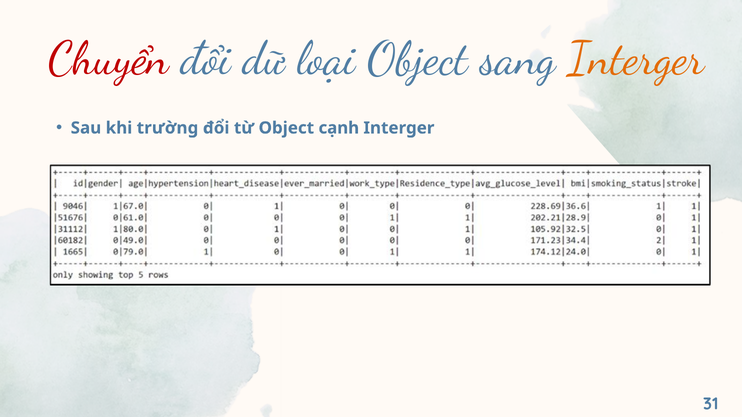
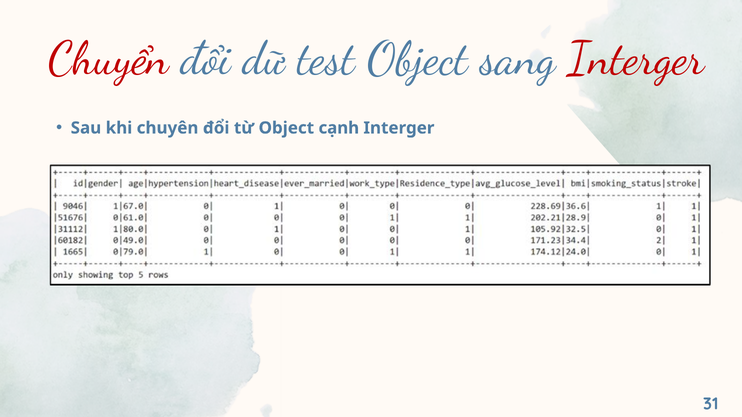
loại: loại -> test (326, 58)
Interger colour: orange -> red (636, 58)
trường: trường -> chuyên (168, 128)
